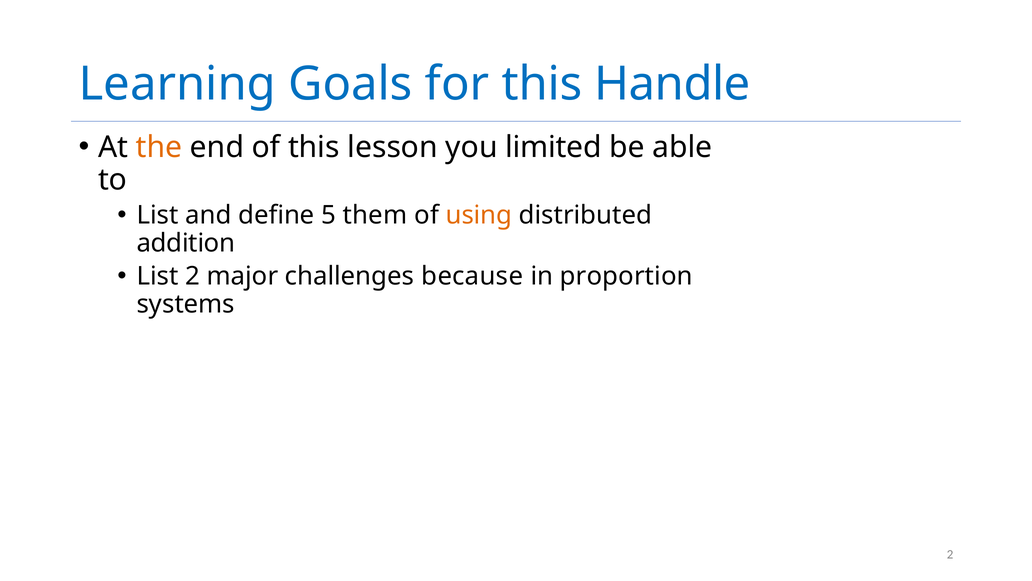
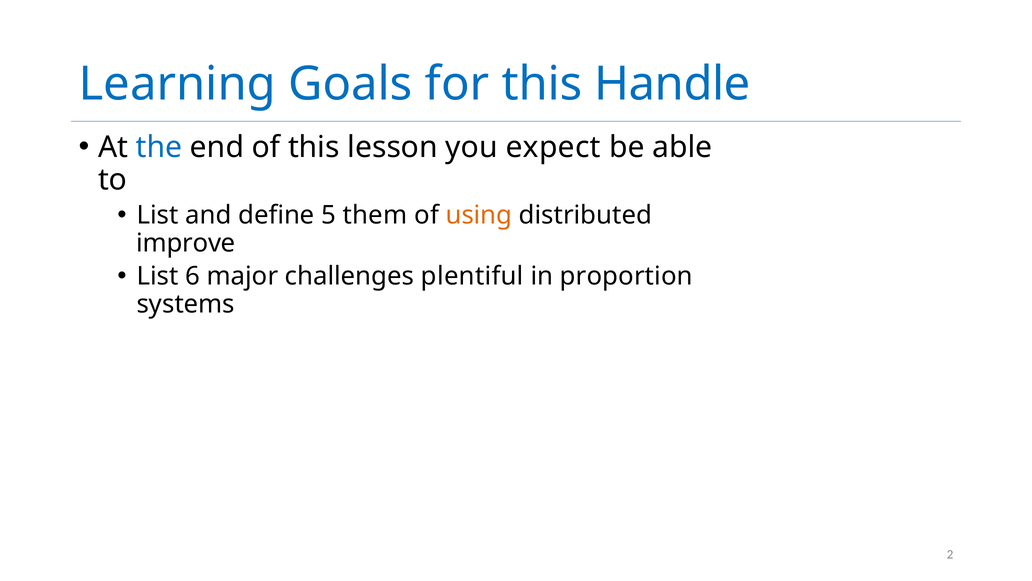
the colour: orange -> blue (159, 147)
limited: limited -> expect (553, 147)
addition: addition -> improve (186, 243)
List 2: 2 -> 6 (193, 276)
because: because -> plentiful (472, 276)
